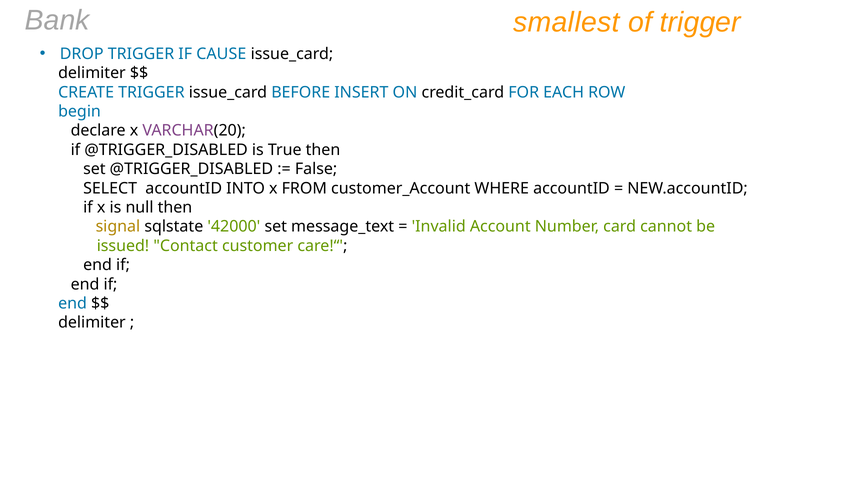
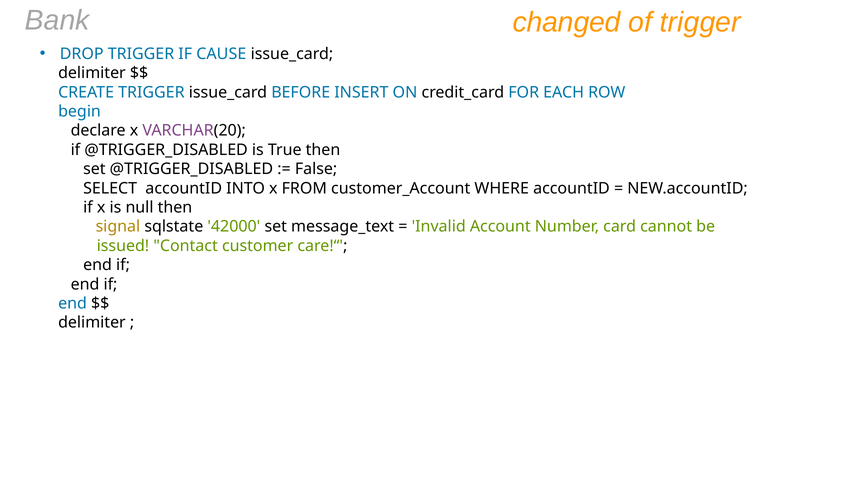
smallest: smallest -> changed (567, 22)
